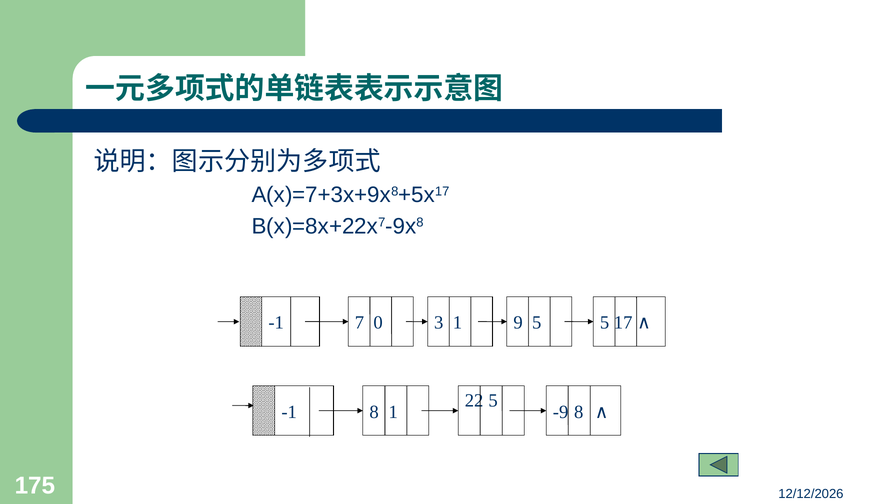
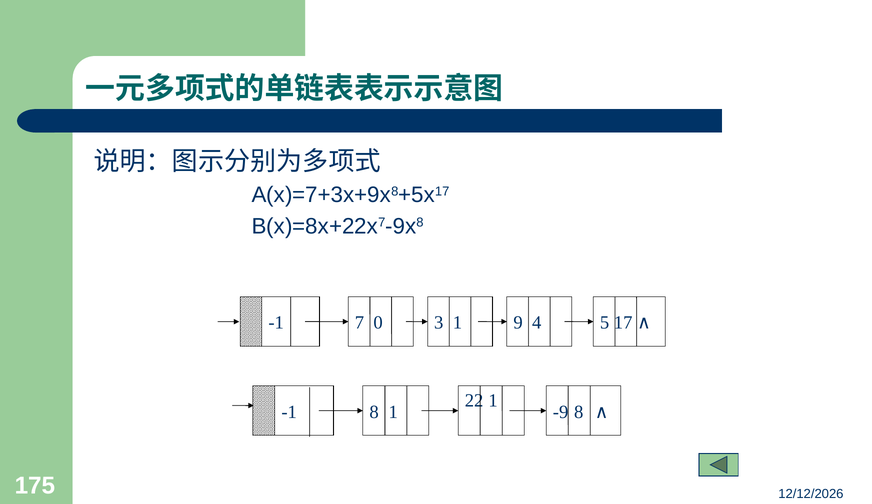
9 5: 5 -> 4 (537, 323)
22 5: 5 -> 1 (493, 400)
